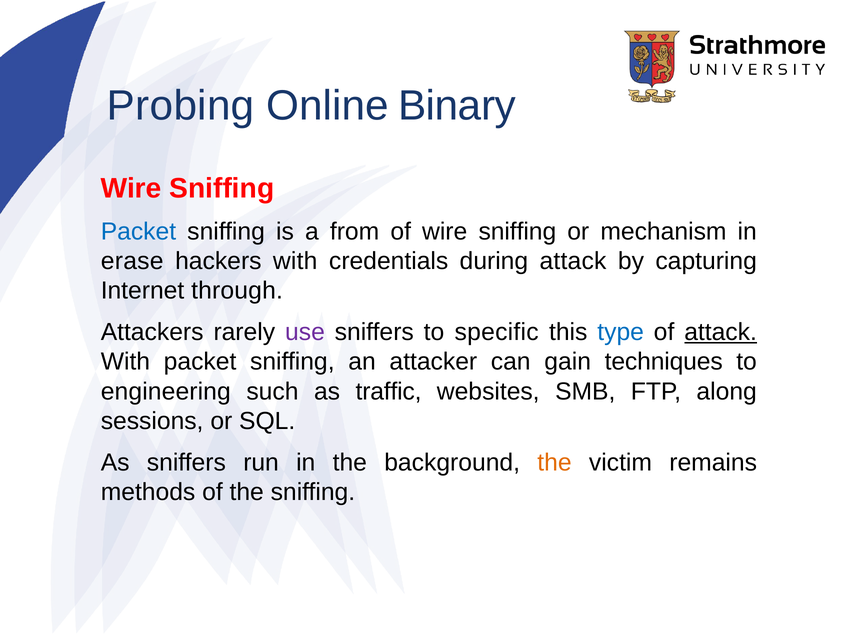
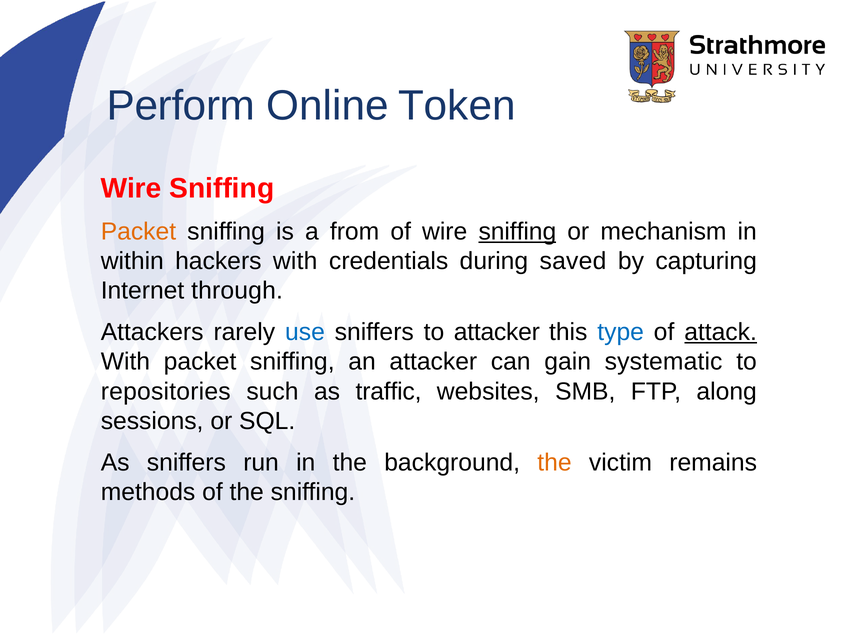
Probing: Probing -> Perform (181, 106)
Binary: Binary -> Token (457, 106)
Packet colour: blue -> orange (138, 231)
sniffing underline: none -> present (517, 231)
erase: erase -> within (132, 261)
during attack: attack -> saved (573, 261)
use colour: purple -> blue (305, 332)
to specific: specific -> attacker (497, 332)
techniques: techniques -> systematic (664, 361)
engineering: engineering -> repositories (166, 391)
